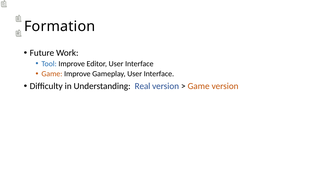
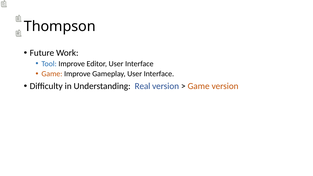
Formation: Formation -> Thompson (60, 26)
